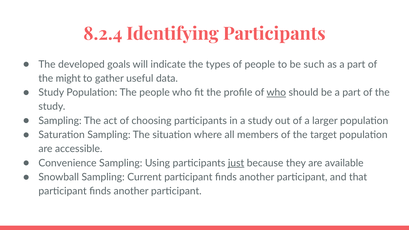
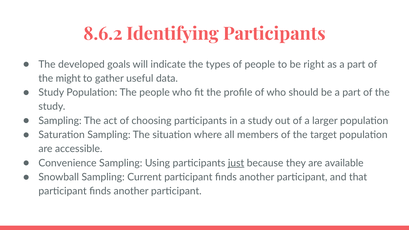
8.2.4: 8.2.4 -> 8.6.2 (103, 34)
such: such -> right (314, 64)
who underline: present -> none (276, 93)
